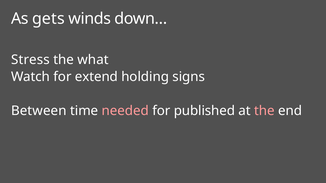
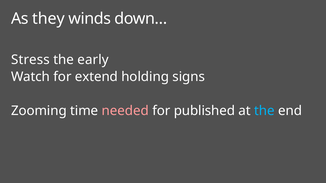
gets: gets -> they (48, 19)
what: what -> early (93, 60)
Between: Between -> Zooming (39, 111)
the colour: pink -> light blue (264, 111)
